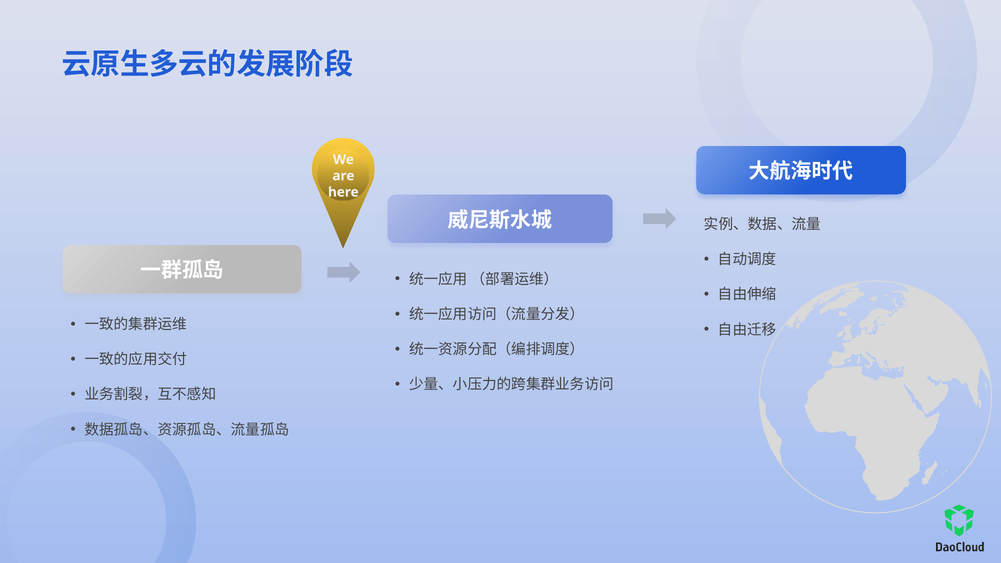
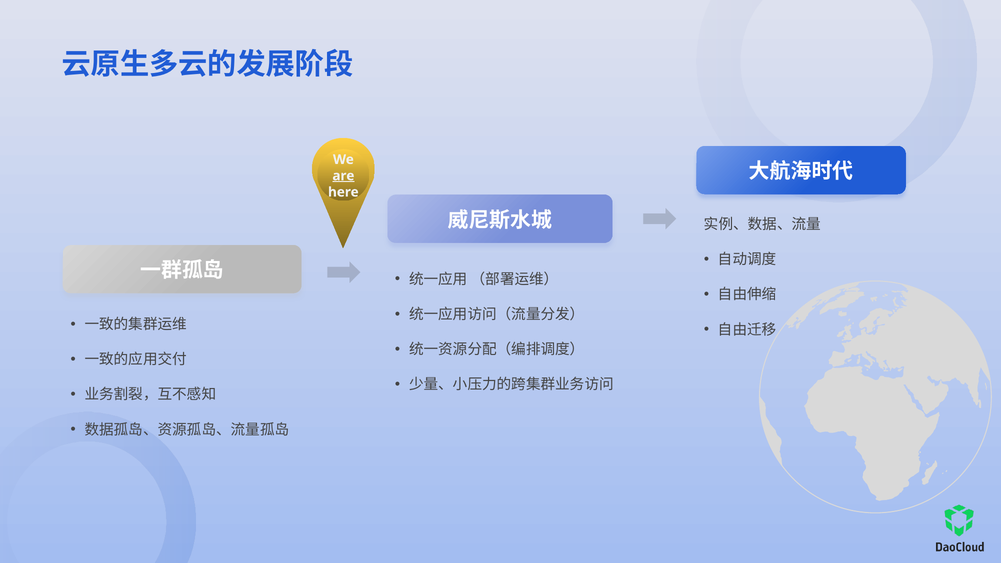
are underline: none -> present (343, 176)
